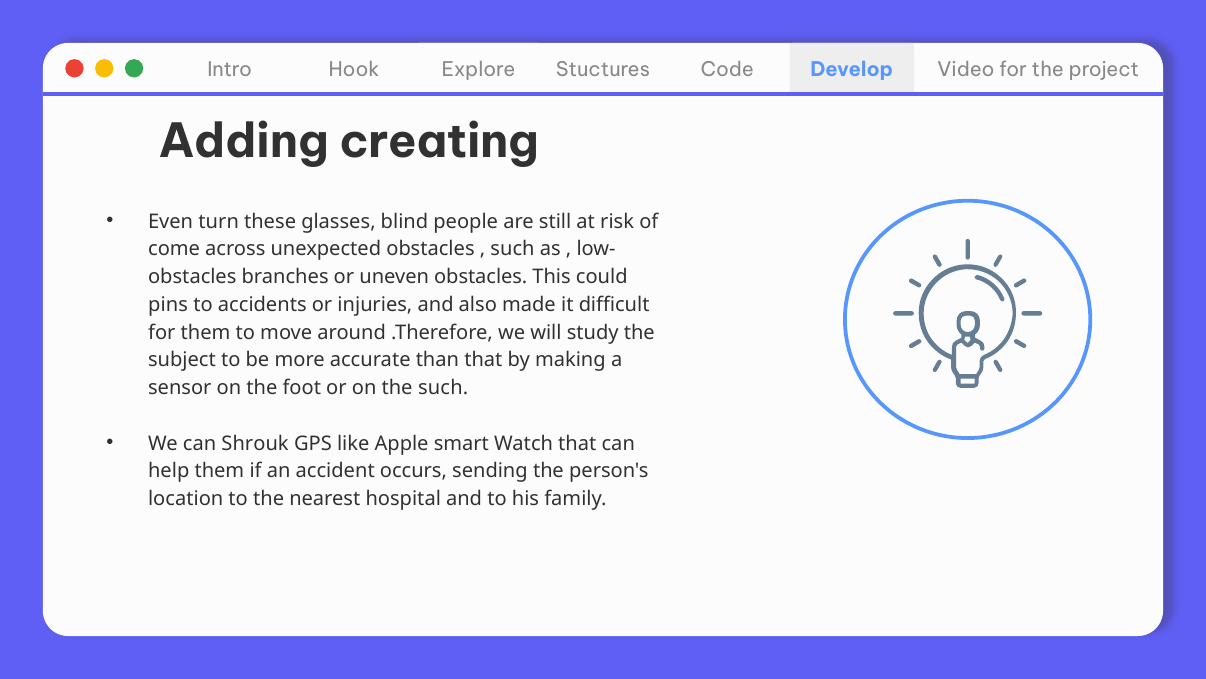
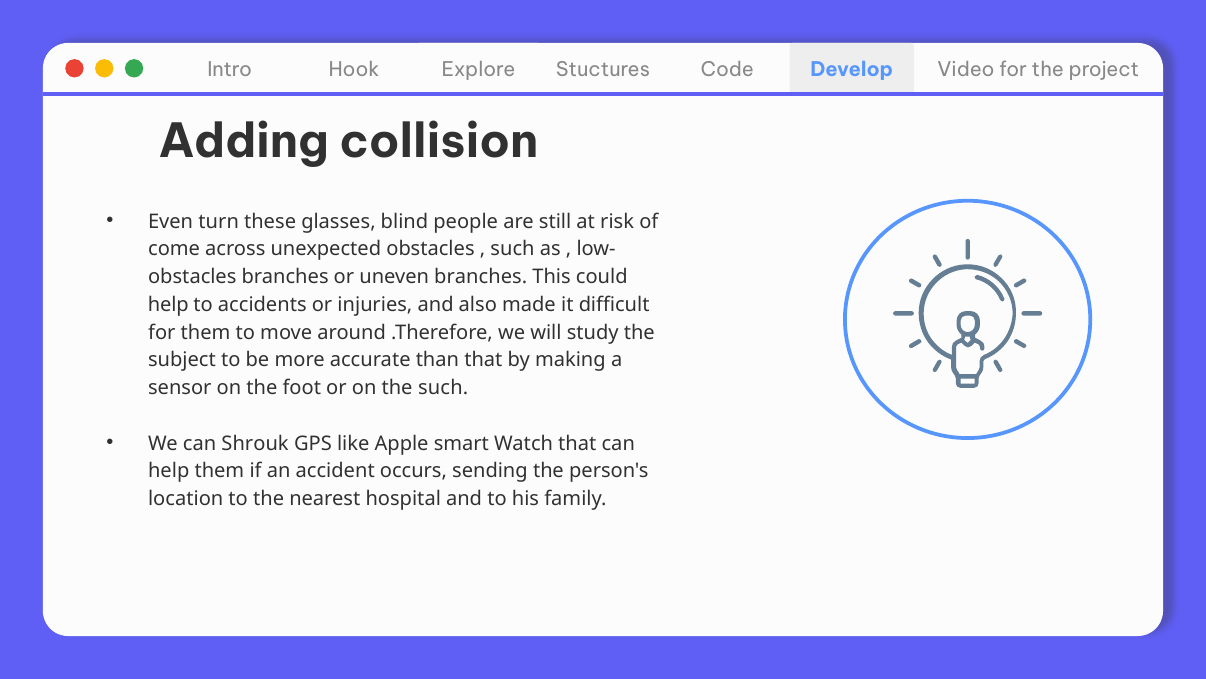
creating: creating -> collision (439, 142)
uneven obstacles: obstacles -> branches (481, 277)
pins: pins -> help (168, 304)
